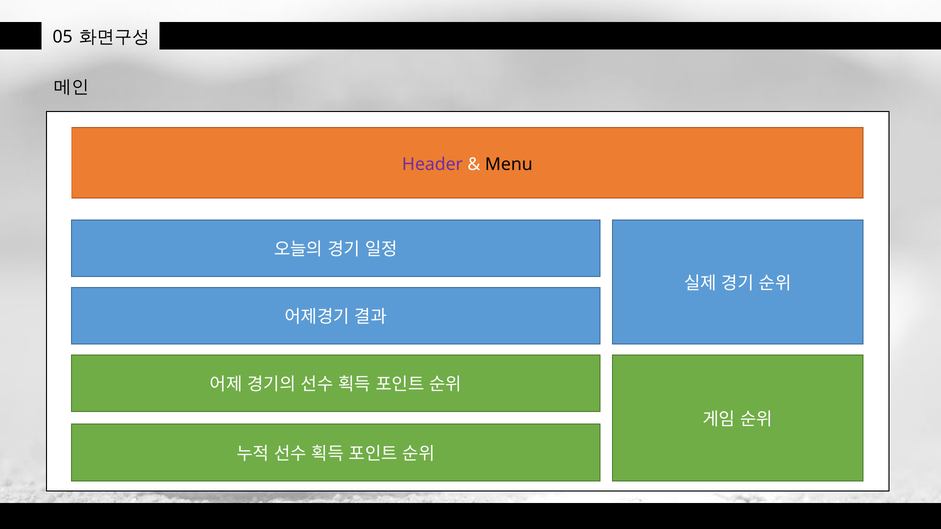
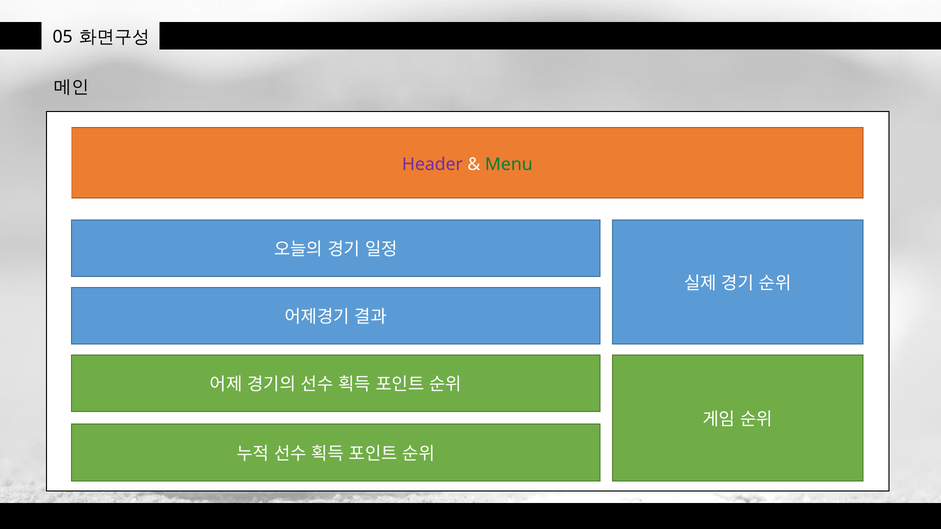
Menu colour: black -> green (509, 164)
